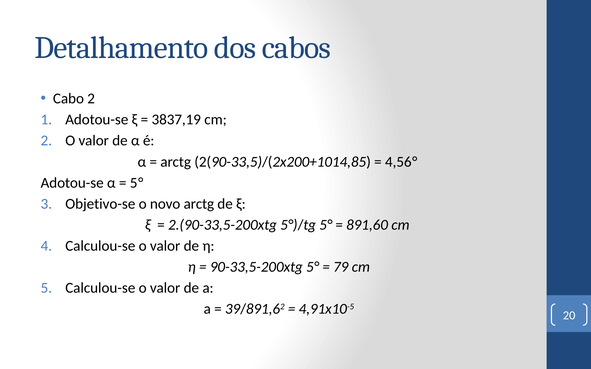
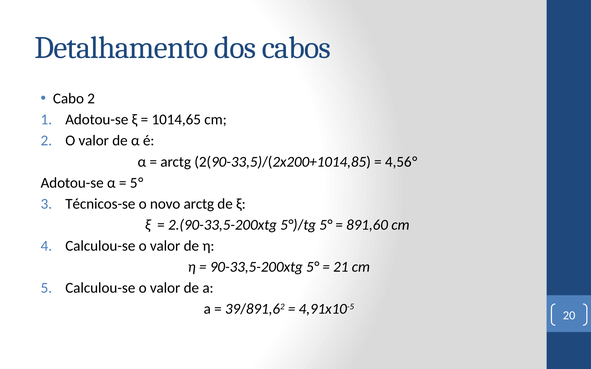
3837,19: 3837,19 -> 1014,65 (176, 120)
Objetivo-se: Objetivo-se -> Técnicos-se (100, 204)
79: 79 -> 21 (341, 267)
